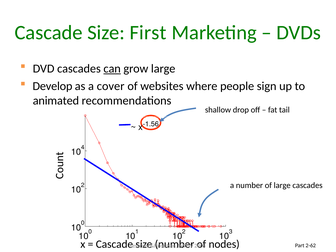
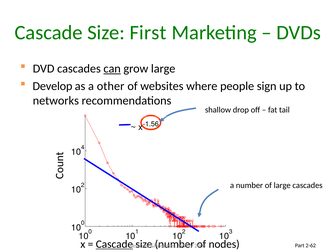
cover: cover -> other (111, 86)
animated: animated -> networks (56, 101)
Cascade underline: none -> present (114, 244)
